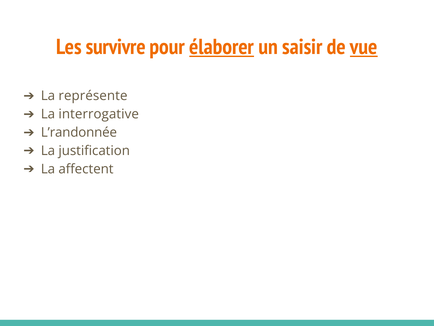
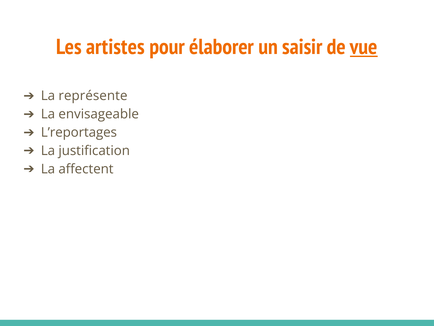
survivre: survivre -> artistes (115, 47)
élaborer underline: present -> none (222, 47)
interrogative: interrogative -> envisageable (99, 114)
L’randonnée: L’randonnée -> L’reportages (79, 132)
